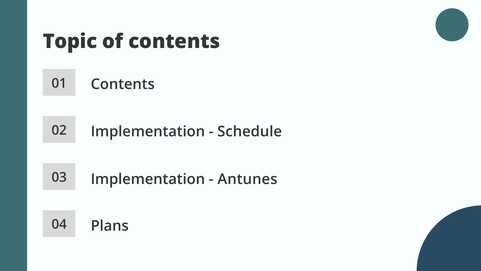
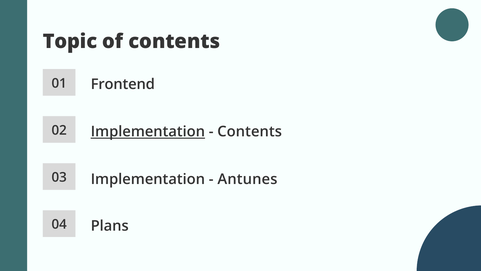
Contents: Contents -> Frontend (123, 84)
Implementation underline: none -> present (148, 132)
Schedule: Schedule -> Contents (250, 132)
